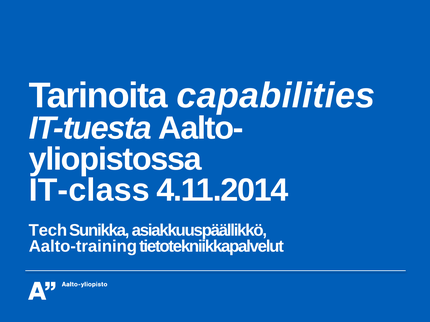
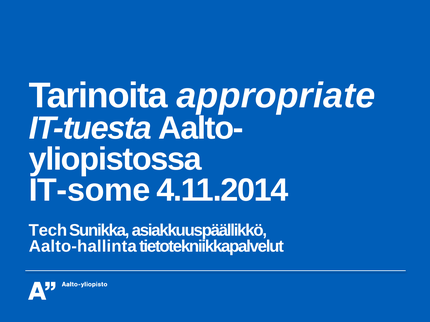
capabilities: capabilities -> appropriate (276, 96)
IT-class: IT-class -> IT-some (90, 190)
Aalto-training: Aalto-training -> Aalto-hallinta (83, 247)
